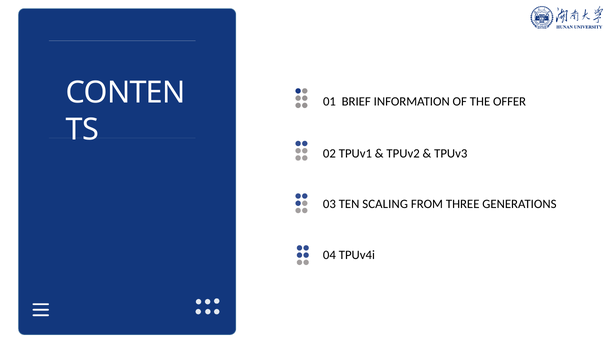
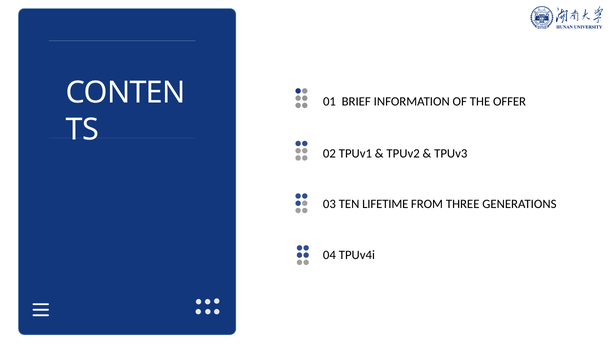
SCALING: SCALING -> LIFETIME (385, 204)
